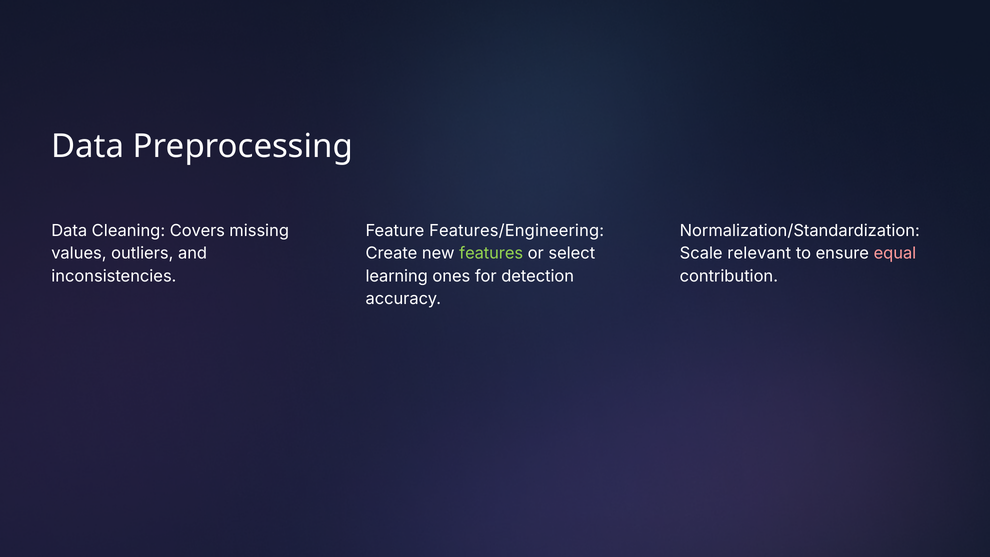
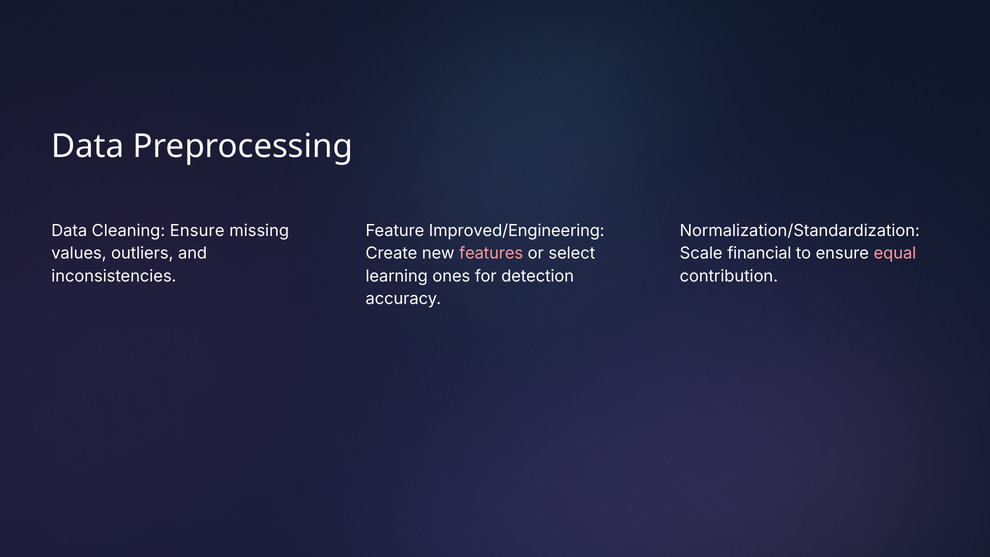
Cleaning Covers: Covers -> Ensure (197, 231)
Features/Engineering: Features/Engineering -> Improved/Engineering (517, 231)
features colour: light green -> pink (491, 253)
relevant: relevant -> financial (759, 253)
